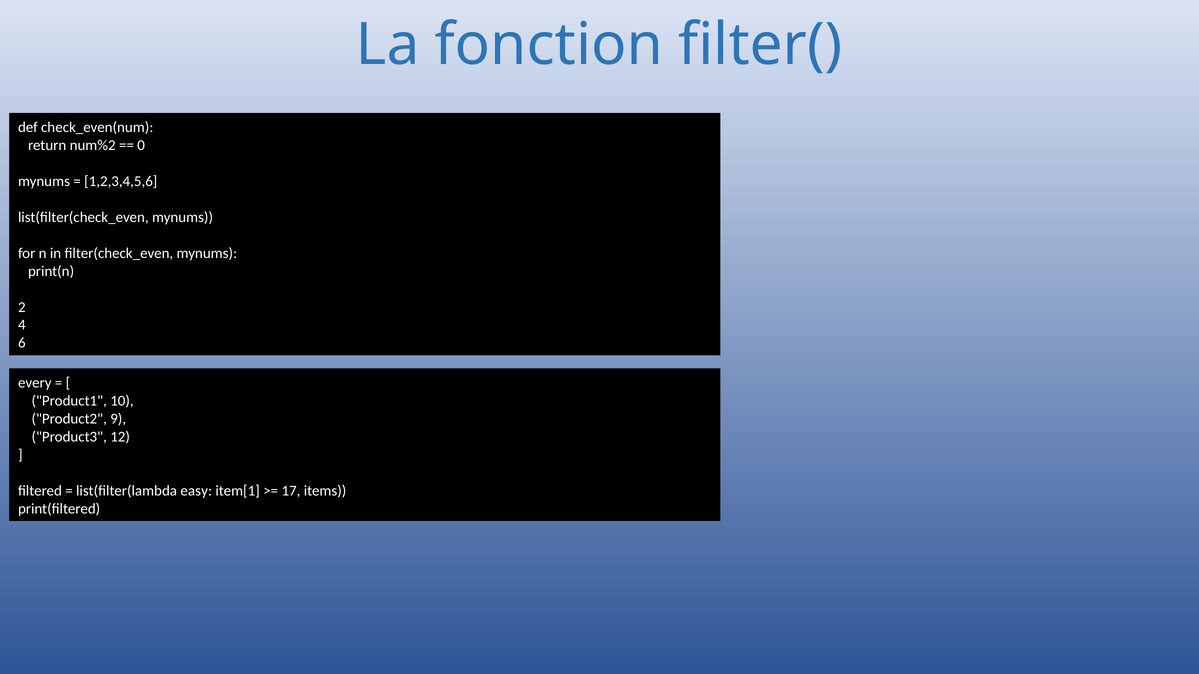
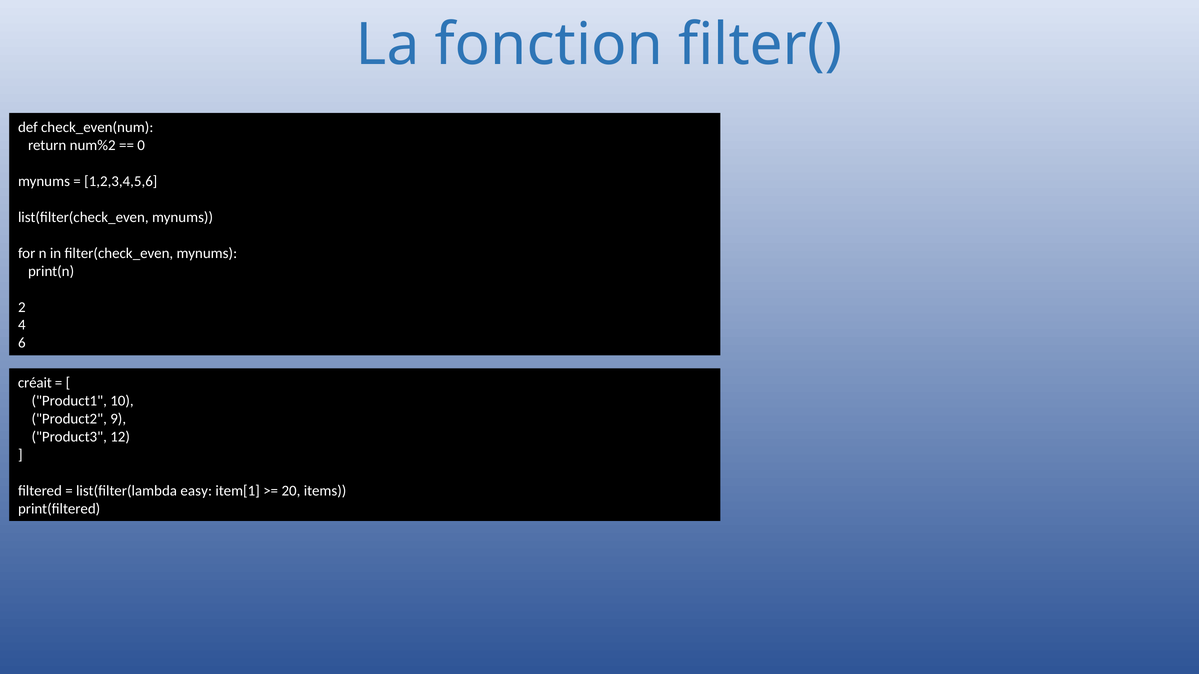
every: every -> créait (35, 383)
17: 17 -> 20 (291, 491)
